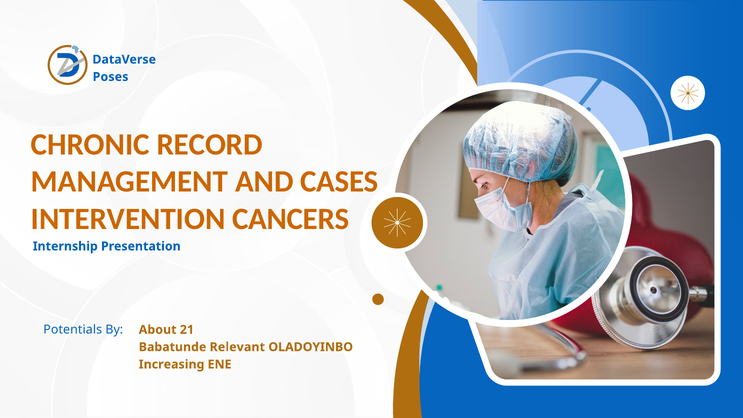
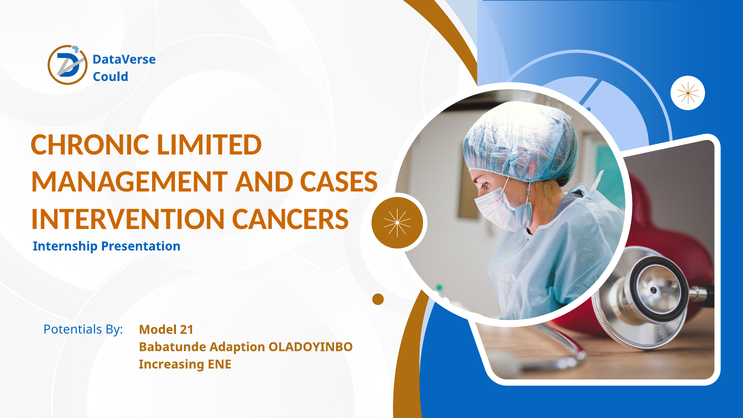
Poses: Poses -> Could (111, 77)
RECORD: RECORD -> LIMITED (210, 145)
About: About -> Model (158, 330)
Relevant: Relevant -> Adaption (237, 347)
